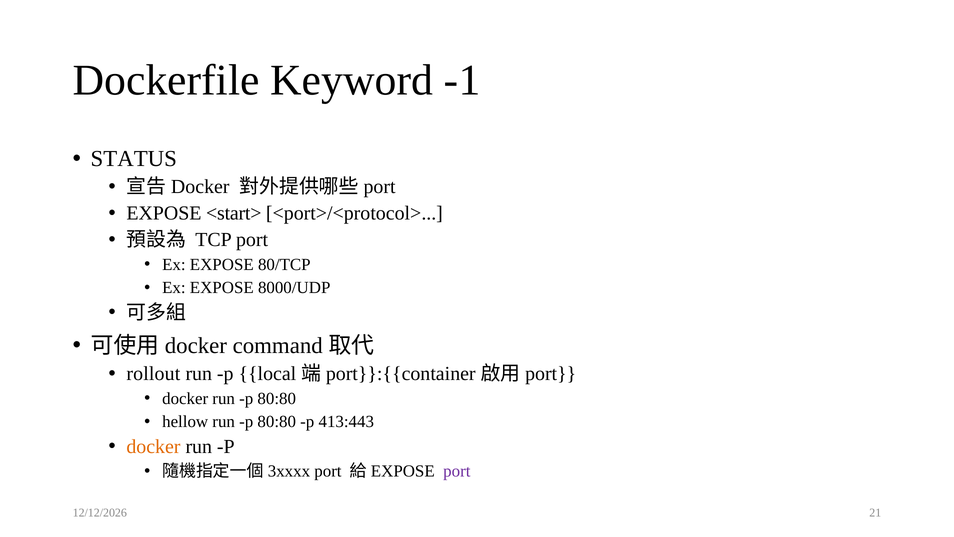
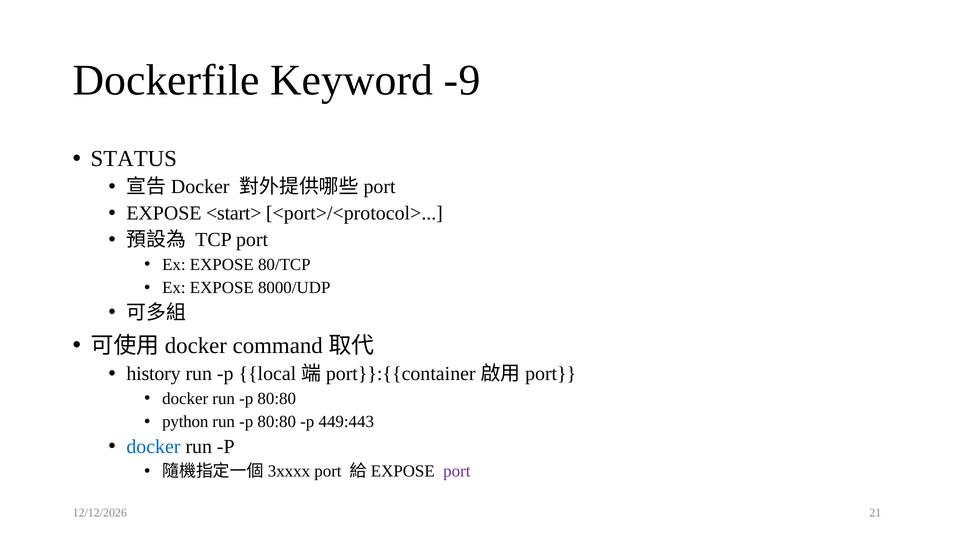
-1: -1 -> -9 (462, 80)
rollout: rollout -> history (154, 373)
hellow: hellow -> python (185, 421)
413:443: 413:443 -> 449:443 (346, 421)
docker colour: orange -> blue (153, 446)
